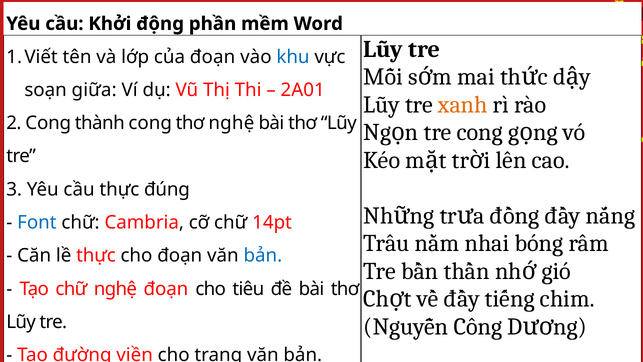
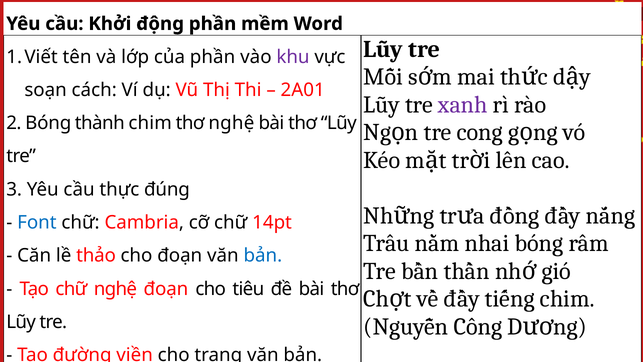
của đoạn: đoạn -> phần (213, 57)
khu colour: blue -> purple (293, 57)
soạn giữa: giữa -> cách (94, 90)
xanh colour: orange -> purple (463, 105)
2 Cong: Cong -> Bóng (48, 123)
thành cong: cong -> chim (150, 123)
lề thực: thực -> thảo (96, 255)
